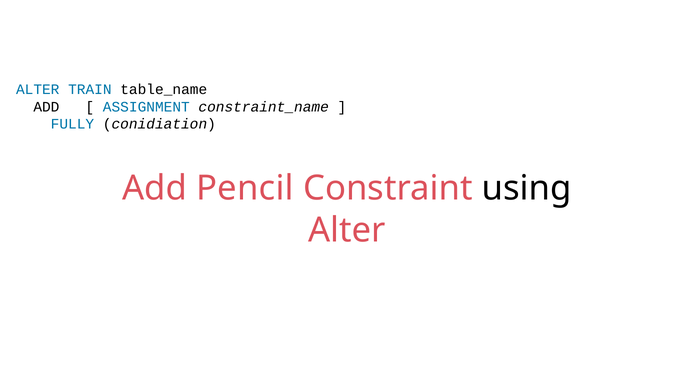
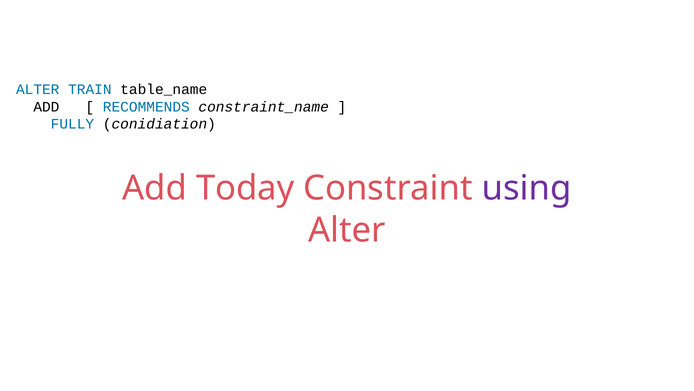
ASSIGNMENT: ASSIGNMENT -> RECOMMENDS (146, 107)
Pencil: Pencil -> Today (245, 188)
using colour: black -> purple (527, 188)
